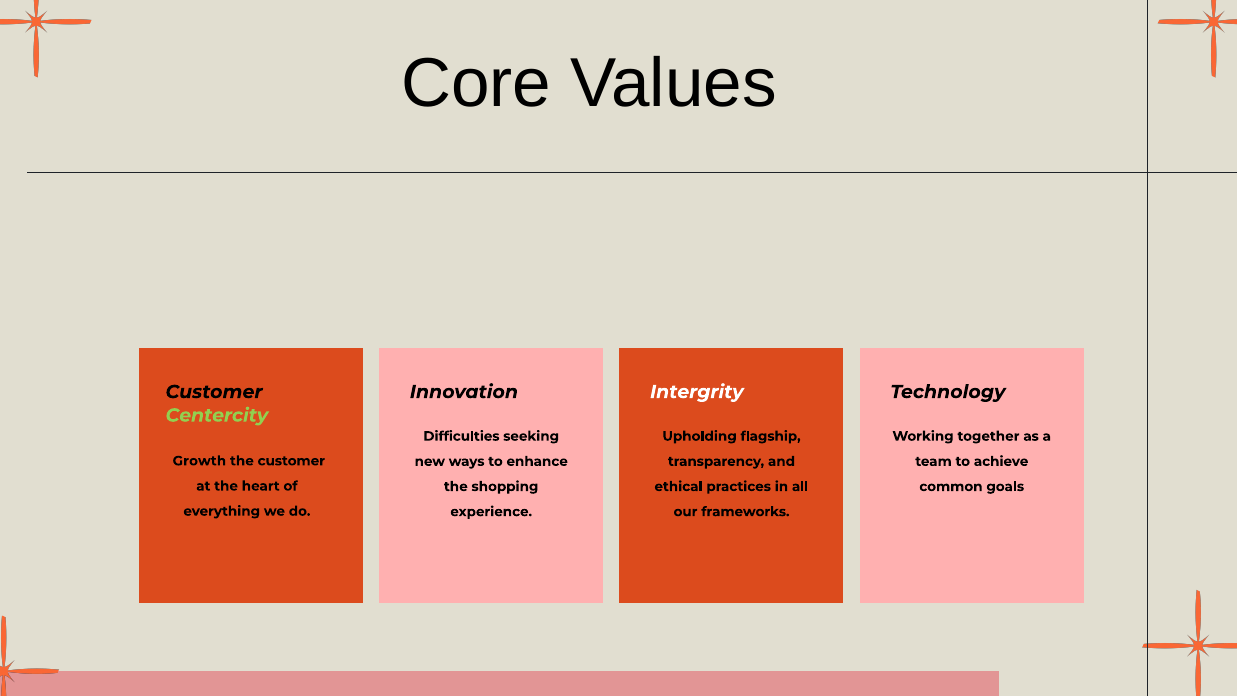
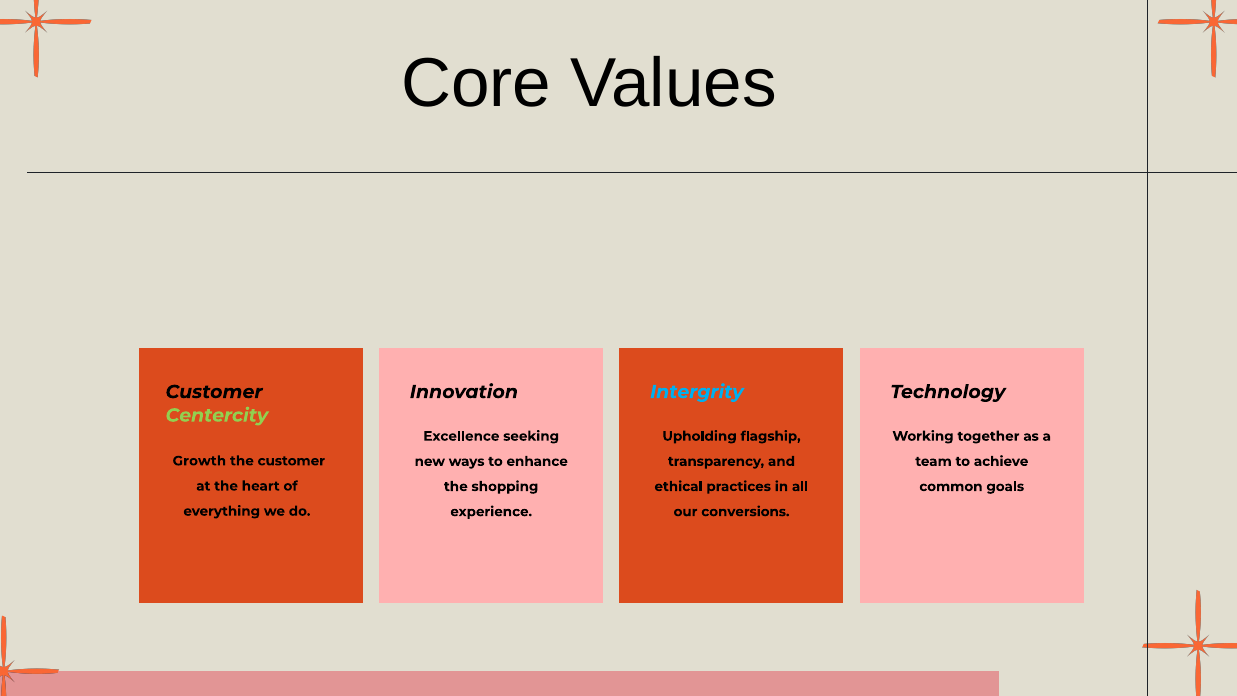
Intergrity colour: white -> light blue (697, 392)
Difficulties: Difficulties -> Excellence (461, 436)
frameworks: frameworks -> conversions (745, 512)
